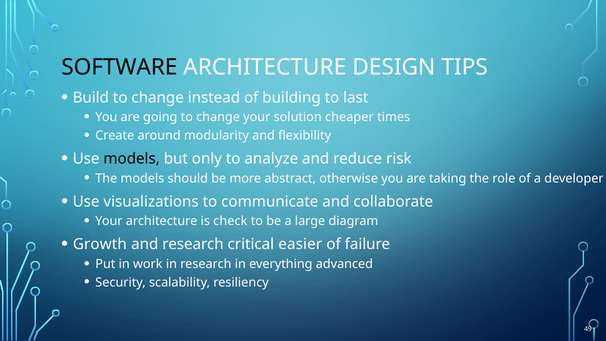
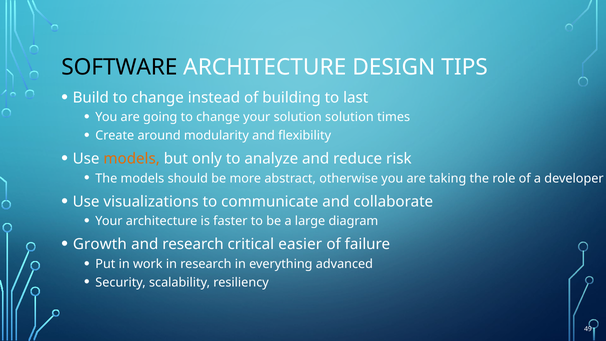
solution cheaper: cheaper -> solution (349, 117)
models colour: black -> orange (132, 159)
check: check -> faster (230, 221)
